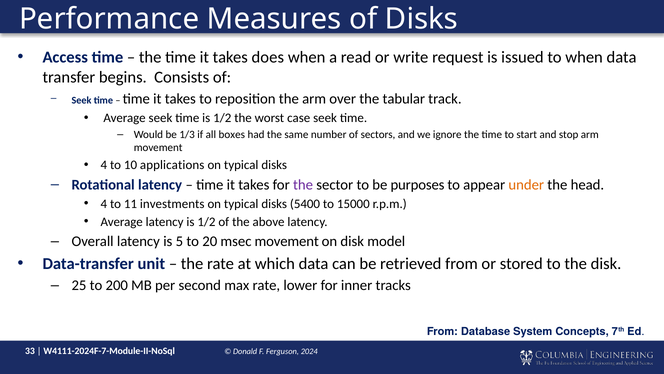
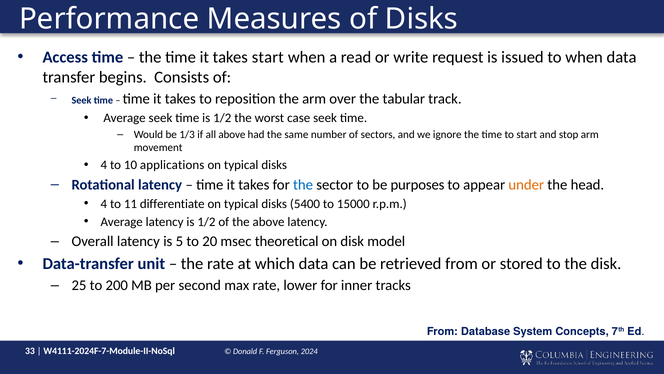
takes does: does -> start (268, 57)
all boxes: boxes -> above (232, 134)
the colour: purple -> blue (303, 184)
investments: investments -> differentiate (172, 203)
msec movement: movement -> theoretical (287, 241)
